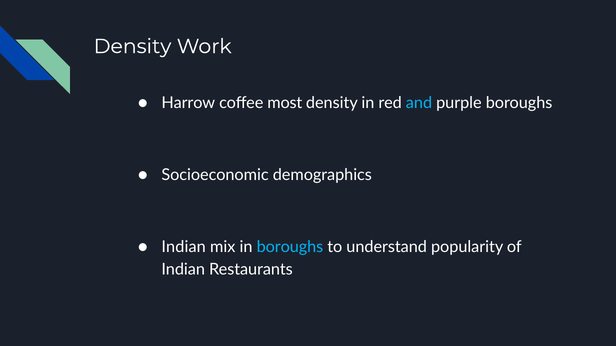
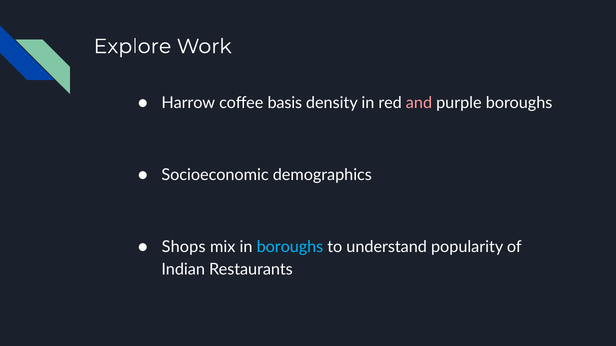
Density: Density -> Explore (132, 46)
most: most -> basis (285, 103)
and colour: light blue -> pink (419, 103)
Indian: Indian -> Shops (184, 247)
